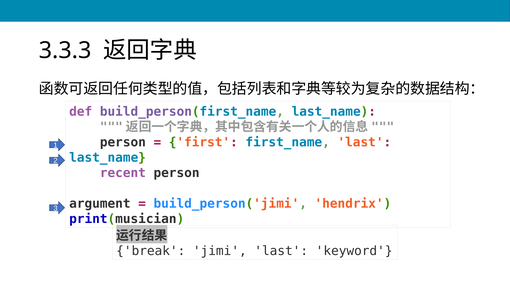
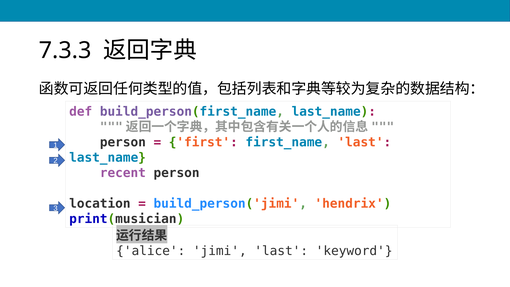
3.3.3: 3.3.3 -> 7.3.3 (65, 51)
argument: argument -> location (100, 203)
break: break -> alice (151, 251)
